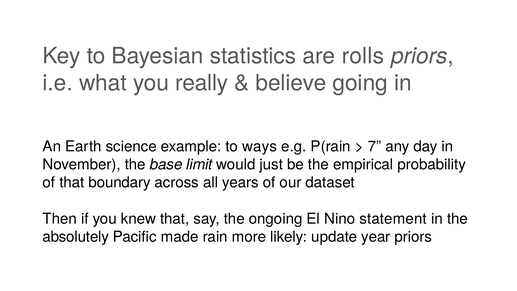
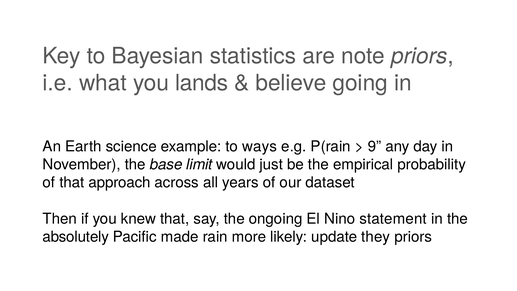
rolls: rolls -> note (363, 56)
really: really -> lands (202, 83)
7: 7 -> 9 (375, 146)
boundary: boundary -> approach (120, 183)
year: year -> they (376, 237)
